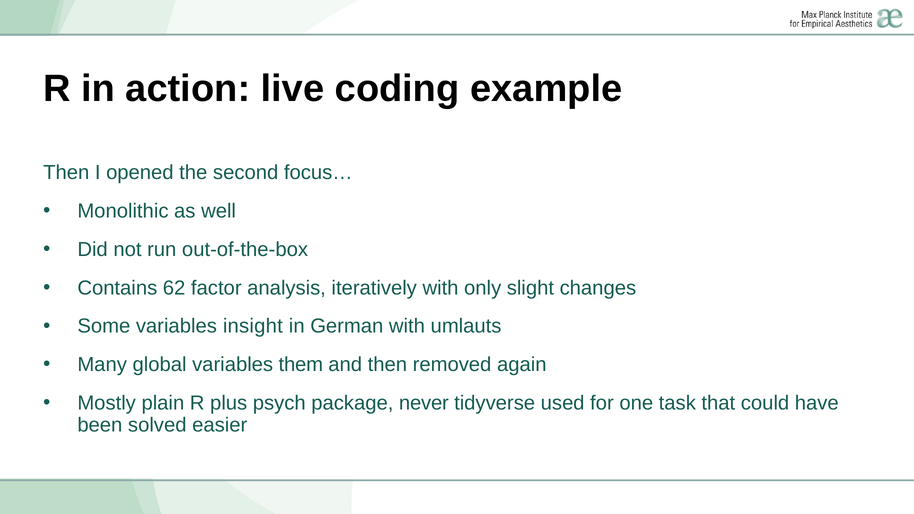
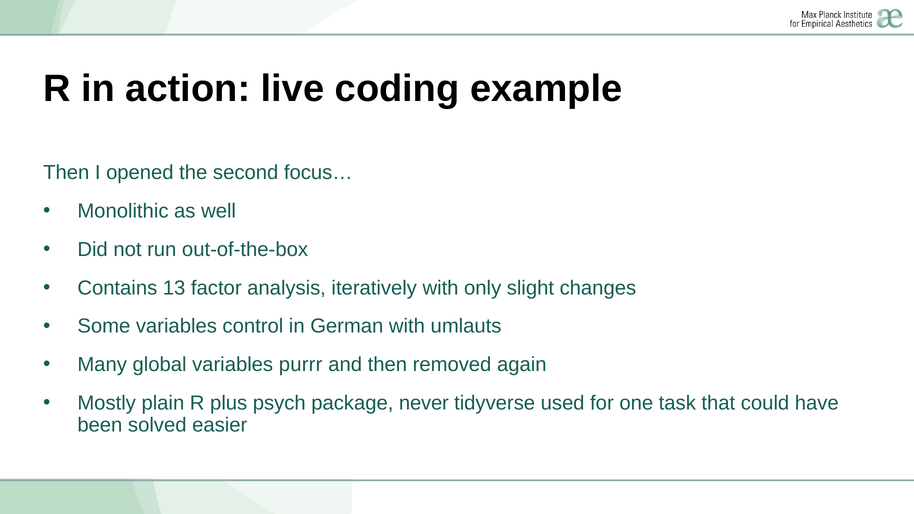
62: 62 -> 13 (174, 288)
insight: insight -> control (253, 326)
them: them -> purrr (301, 365)
